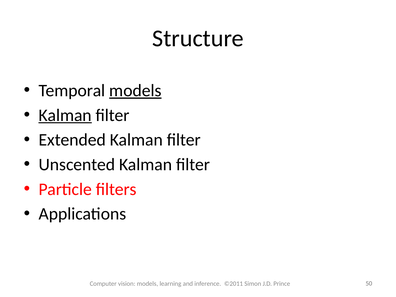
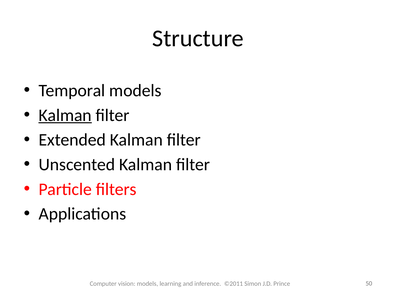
models underline: present -> none (135, 91)
